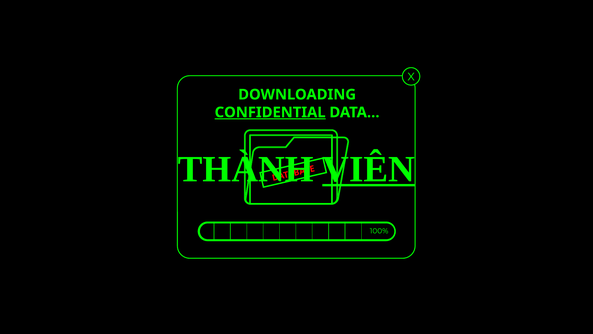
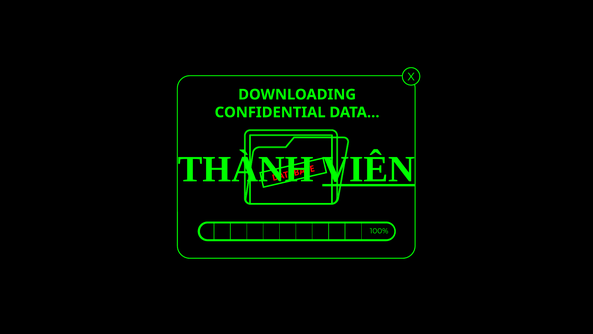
CONFIDENTIAL underline: present -> none (270, 112)
